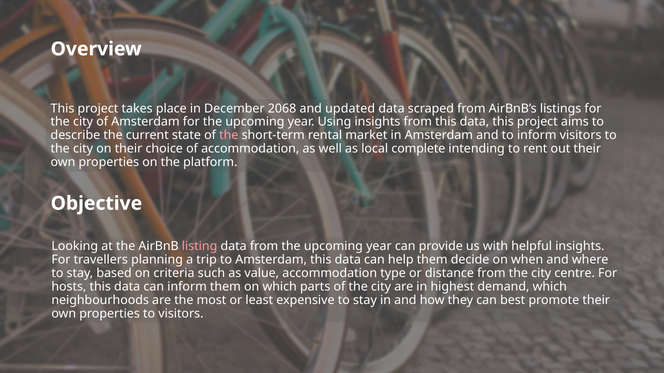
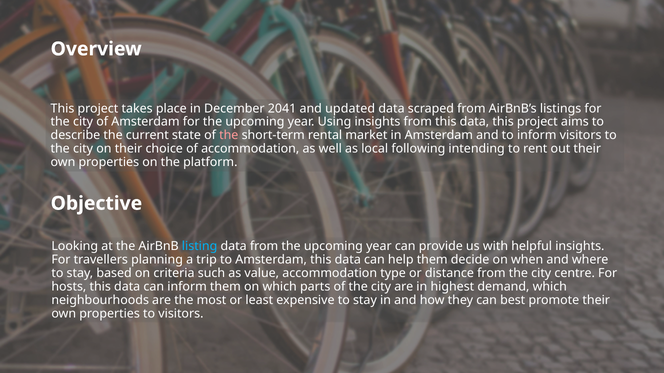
2068: 2068 -> 2041 (282, 109)
complete: complete -> following (418, 149)
listing colour: pink -> light blue (200, 247)
